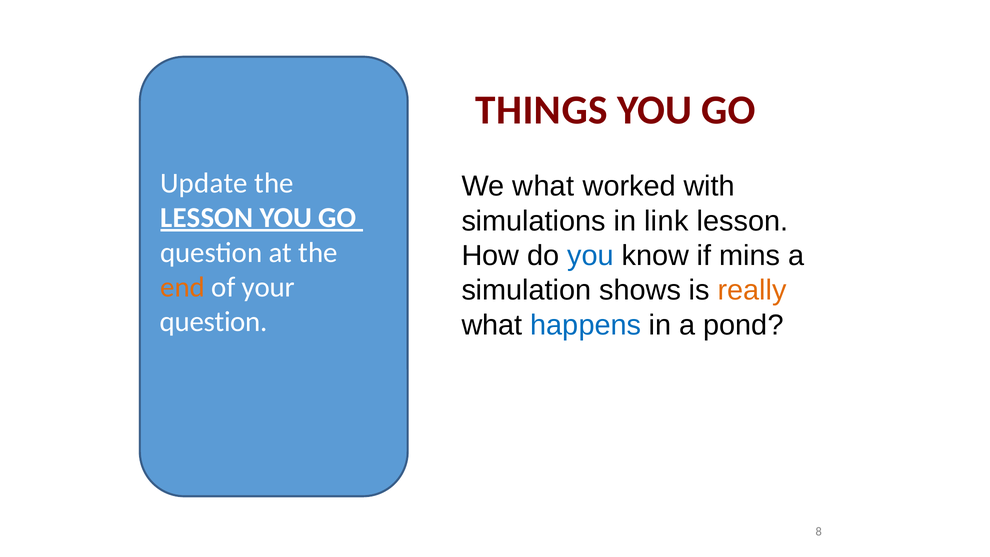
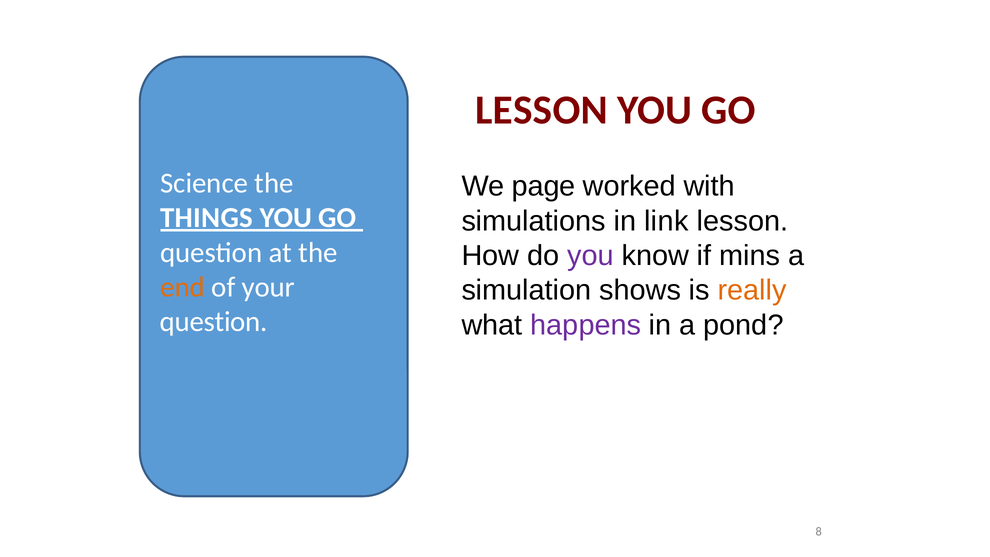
THINGS: THINGS -> LESSON (542, 110)
Update: Update -> Science (204, 183)
We what: what -> page (544, 186)
LESSON: LESSON -> THINGS (207, 218)
you colour: blue -> purple (591, 256)
happens colour: blue -> purple (586, 325)
